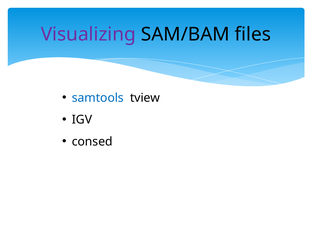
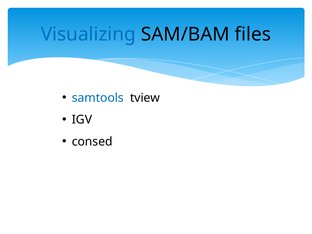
Visualizing colour: purple -> blue (88, 34)
